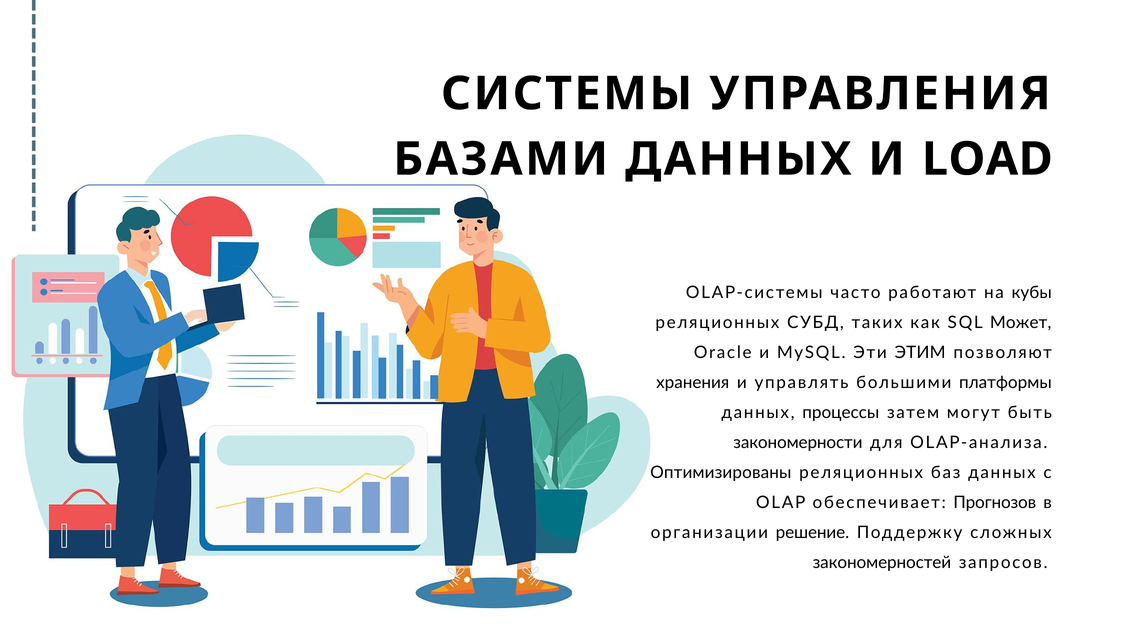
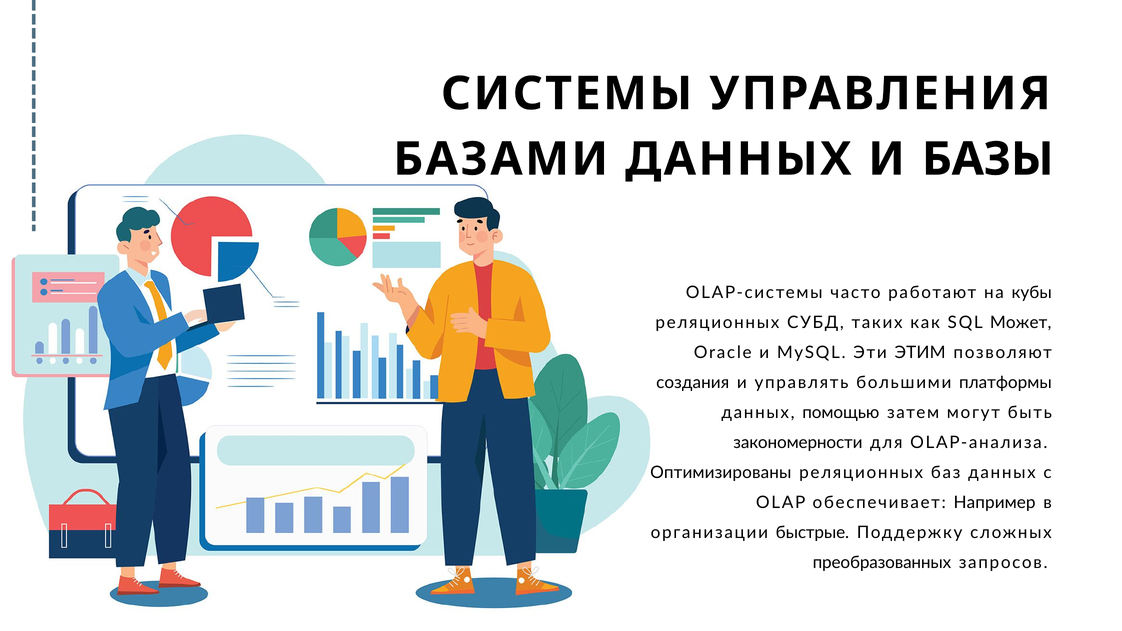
LOAD: LOAD -> БАЗЫ (988, 159)
хранения: хранения -> создания (693, 383)
процессы: процессы -> помощью (841, 413)
Прогнозов: Прогнозов -> Например (995, 503)
решение: решение -> быстрые (812, 533)
закономерностей: закономерностей -> преобразованных (882, 563)
